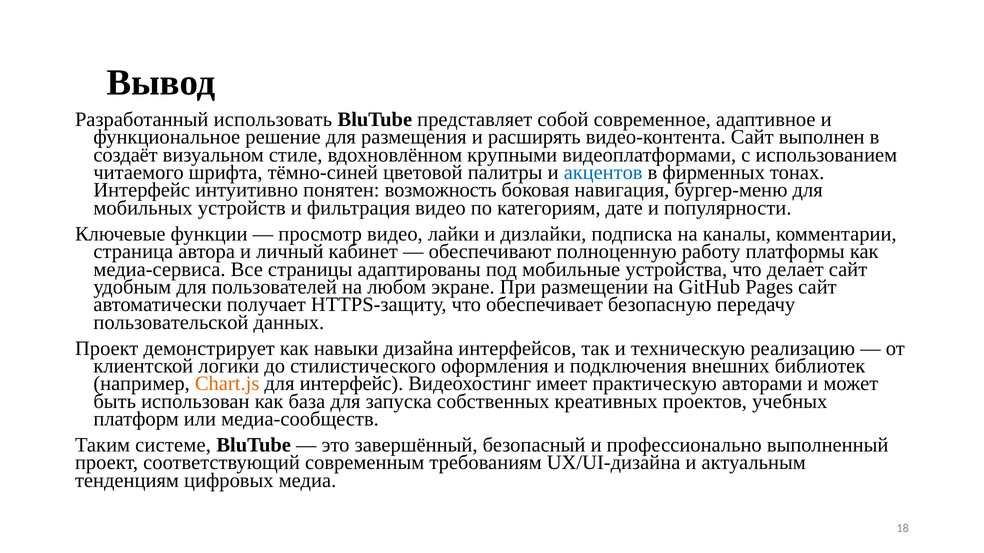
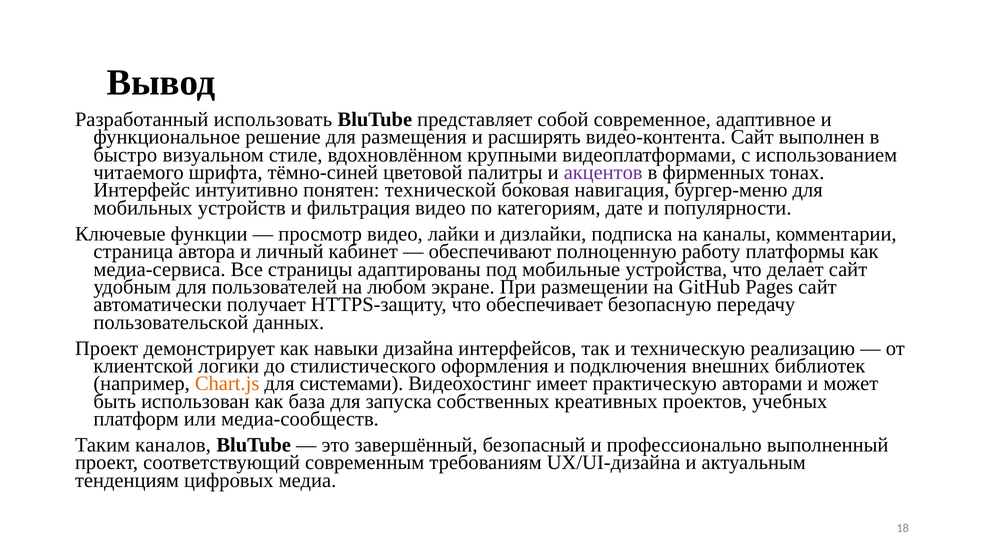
создаёт: создаёт -> быстро (125, 155)
акцентов colour: blue -> purple (603, 173)
возможность: возможность -> технической (440, 190)
для интерфейс: интерфейс -> системами (352, 384)
системе: системе -> каналов (173, 445)
